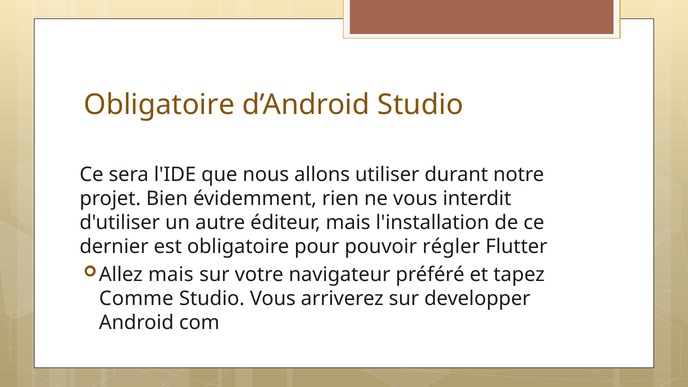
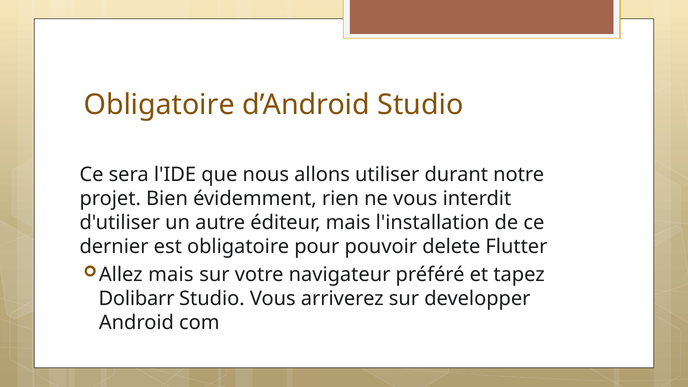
régler: régler -> delete (451, 247)
Comme: Comme -> Dolibarr (136, 299)
